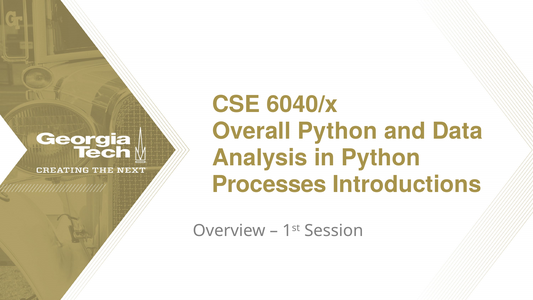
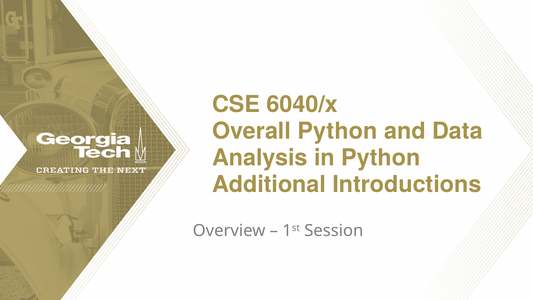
Processes: Processes -> Additional (269, 184)
